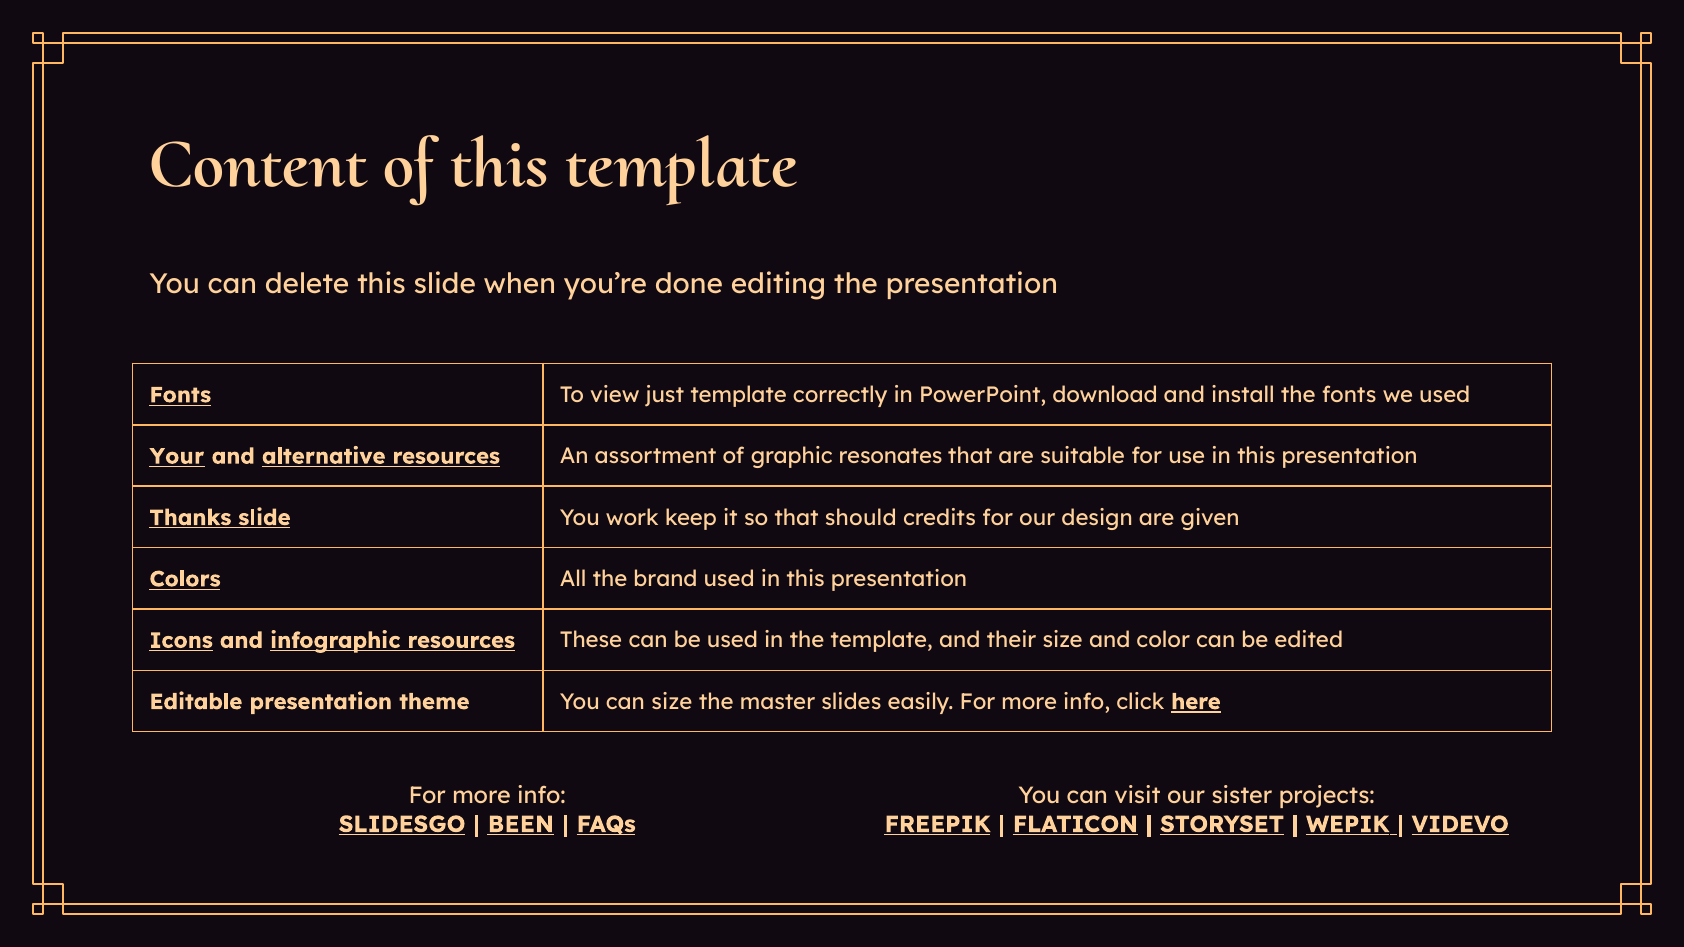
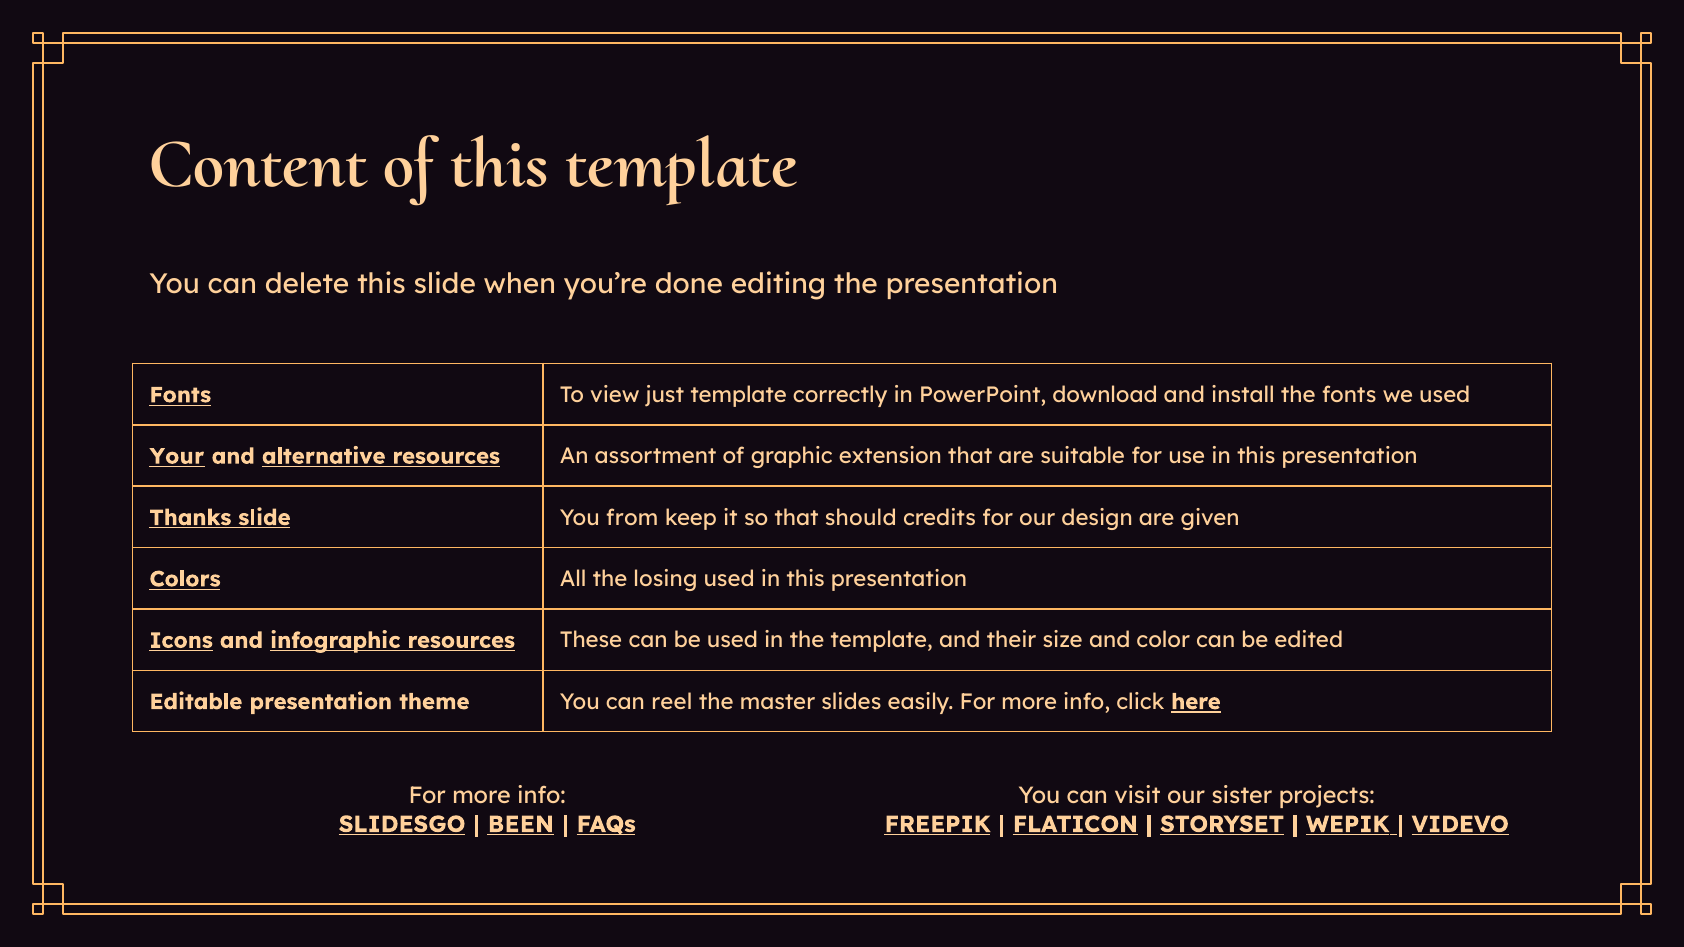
resonates: resonates -> extension (890, 457)
work: work -> from (632, 518)
brand: brand -> losing (665, 579)
can size: size -> reel (672, 702)
